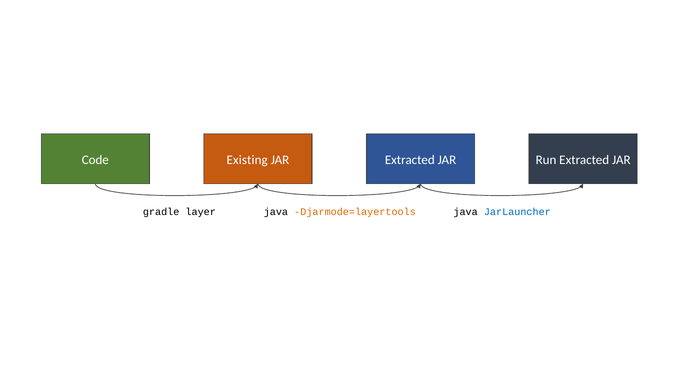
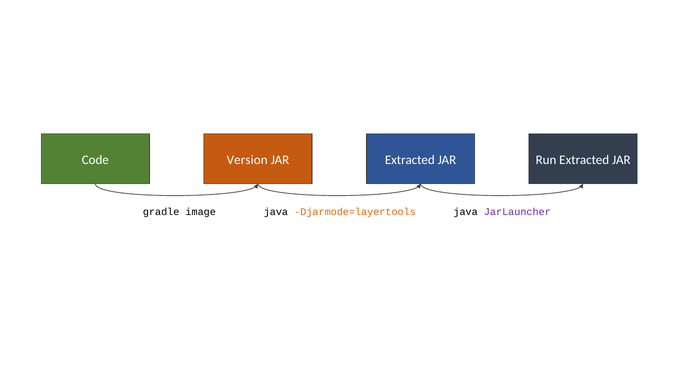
Existing: Existing -> Version (247, 160)
layer: layer -> image (201, 212)
JarLauncher colour: blue -> purple (517, 212)
